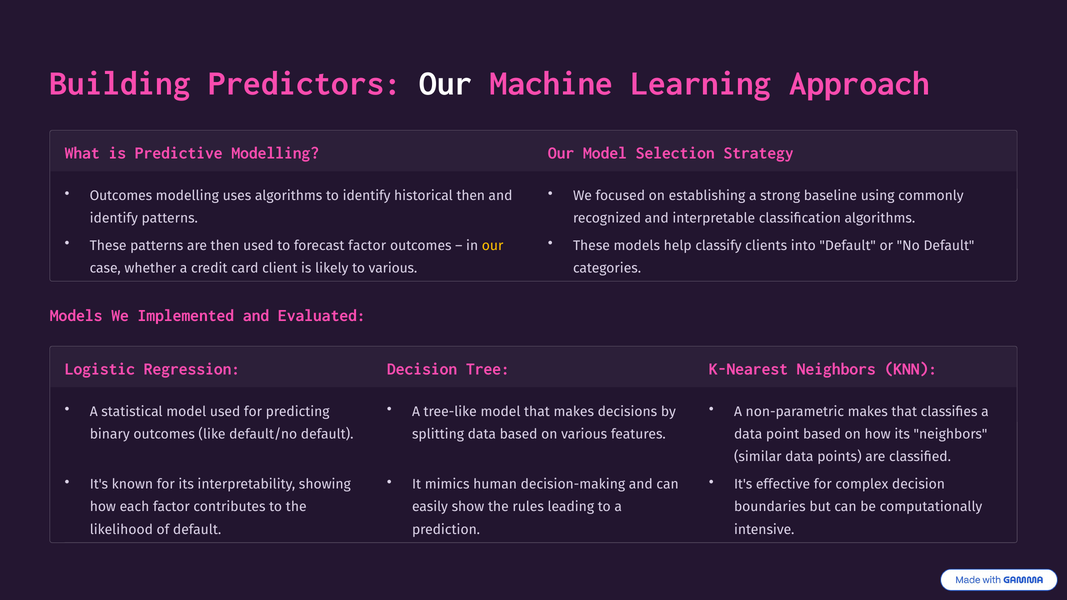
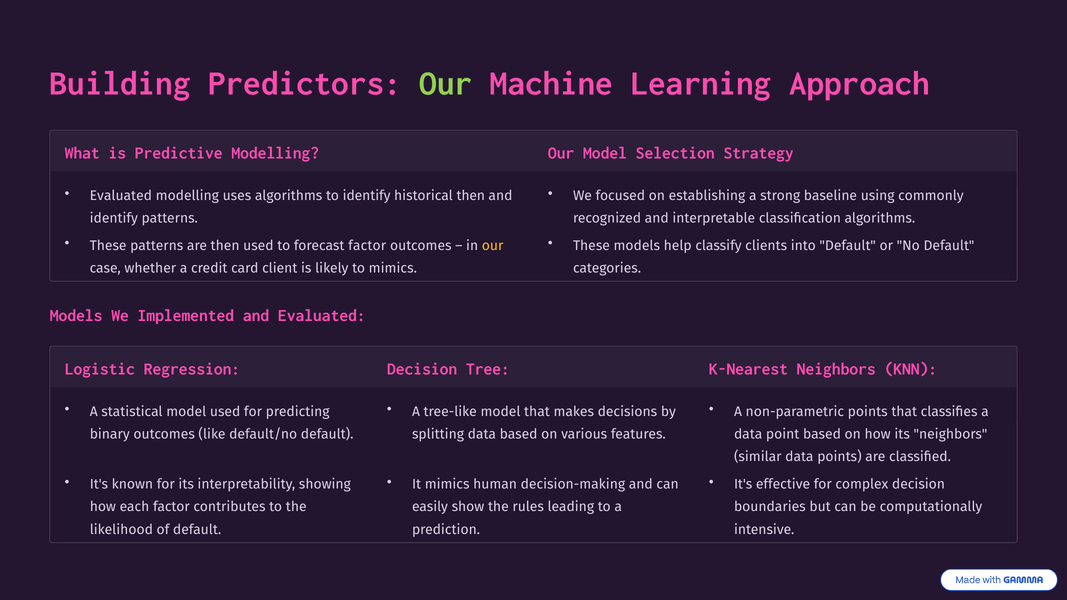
Our colour: white -> light green (446, 83)
Outcomes: Outcomes -> Evaluated (121, 196)
to various: various -> mimics (393, 268)
non-parametric makes: makes -> points (868, 412)
